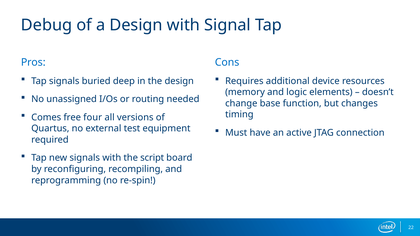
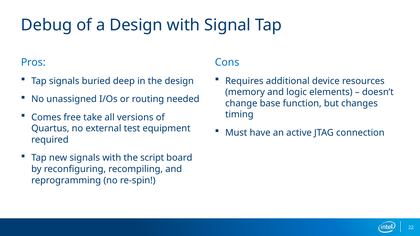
four: four -> take (93, 117)
